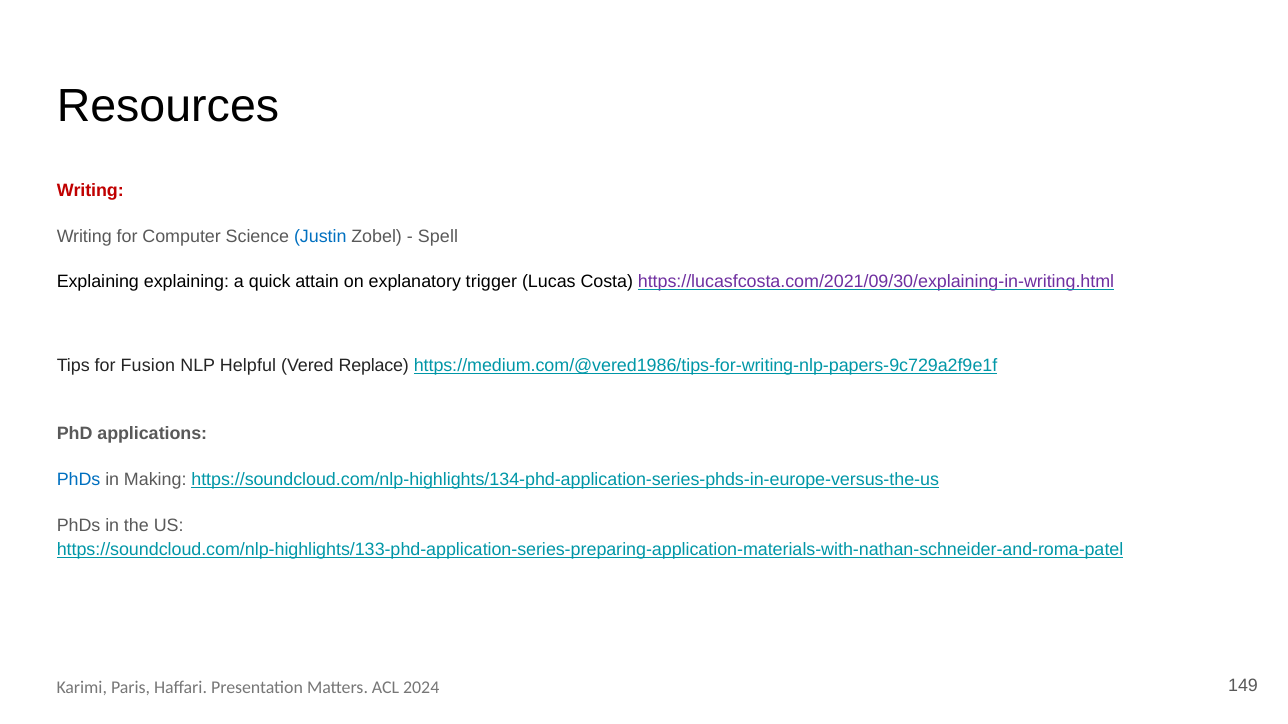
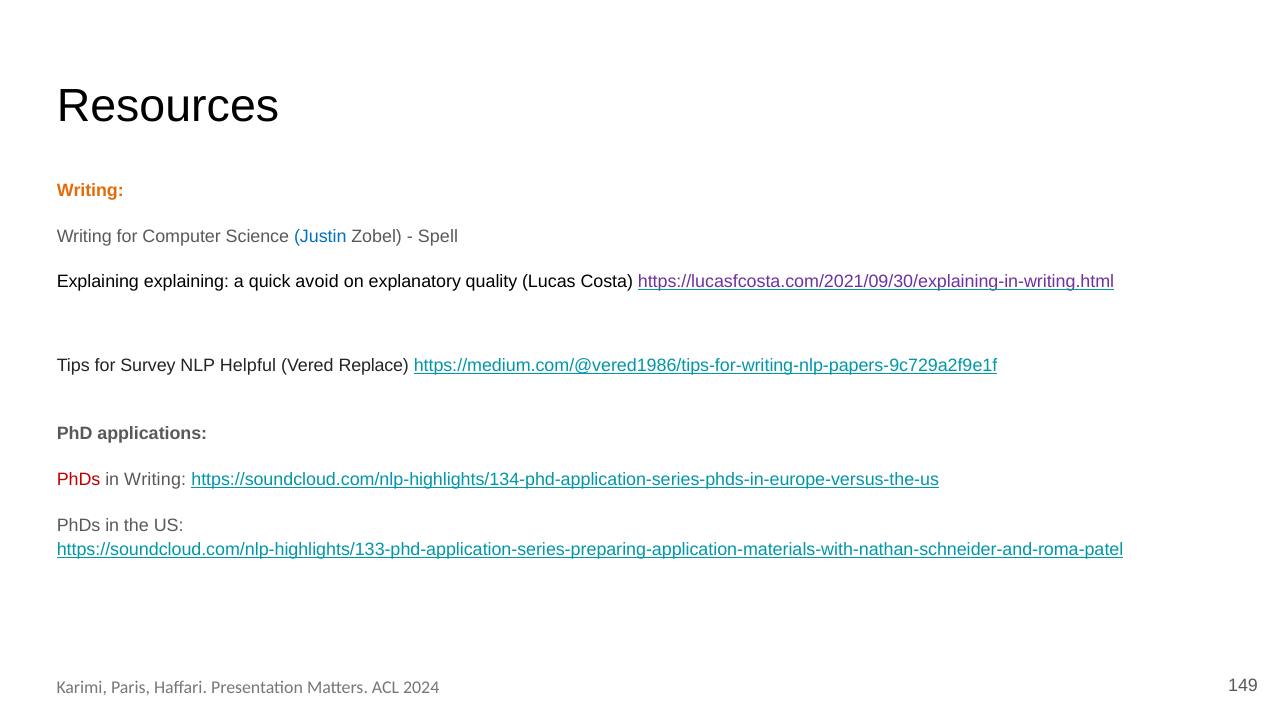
Writing colour: red -> orange (90, 190)
attain: attain -> avoid (317, 282)
trigger: trigger -> quality (492, 282)
Fusion: Fusion -> Survey (148, 366)
PhDs colour: blue -> red (79, 480)
in Making: Making -> Writing (155, 480)
